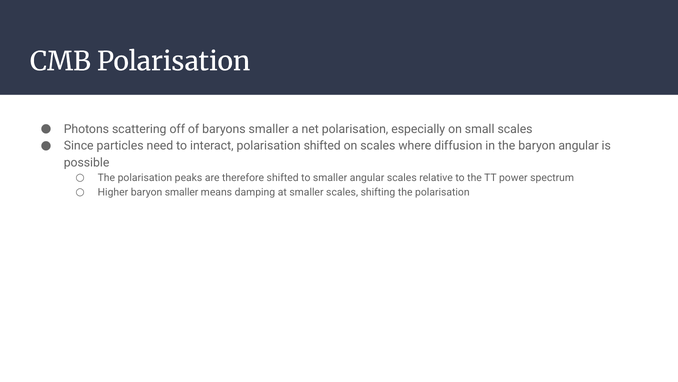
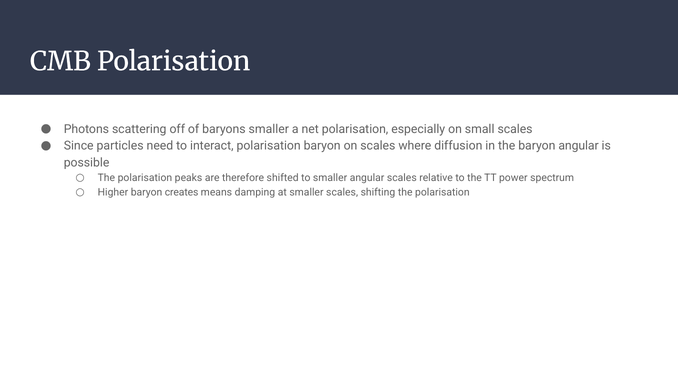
polarisation shifted: shifted -> baryon (322, 146)
baryon smaller: smaller -> creates (182, 192)
